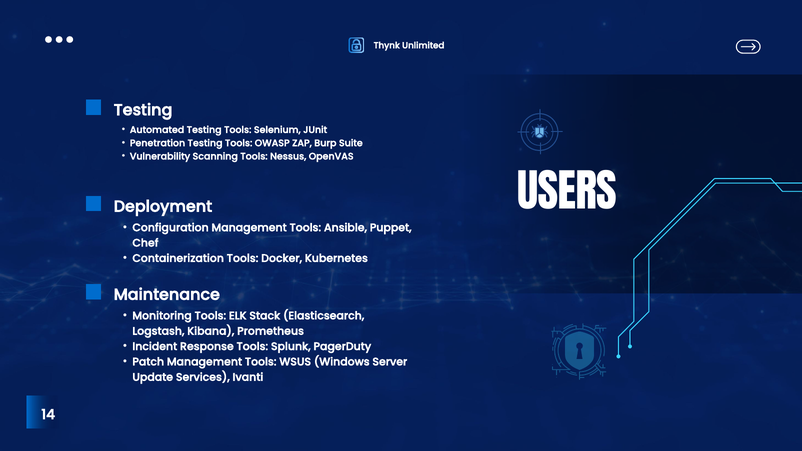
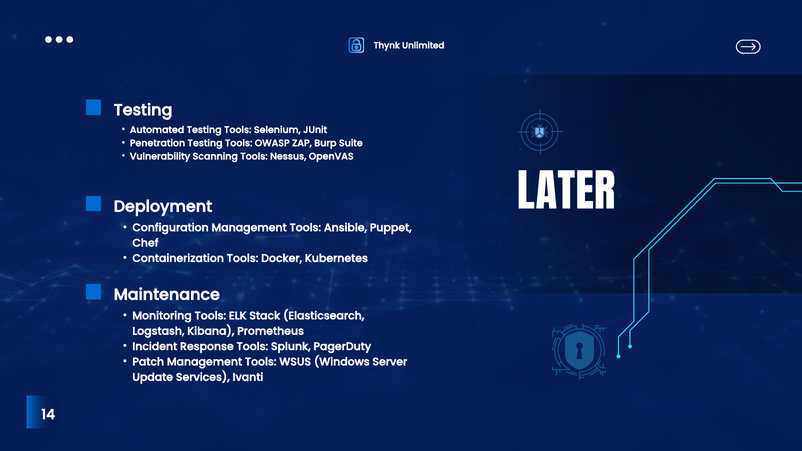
USERS: USERS -> LATER (567, 194)
